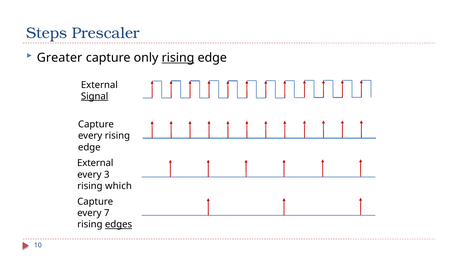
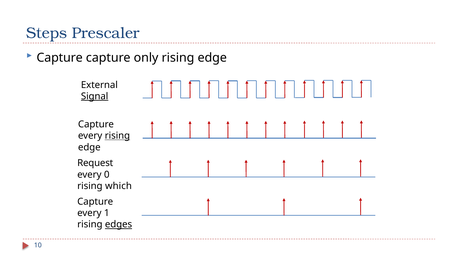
Greater: Greater -> Capture (60, 57)
rising underline: present -> none (178, 57)
rising underline: none -> present (117, 136)
External: External -> Request (95, 163)
3: 3 -> 0 (107, 174)
7: 7 -> 1 (107, 213)
